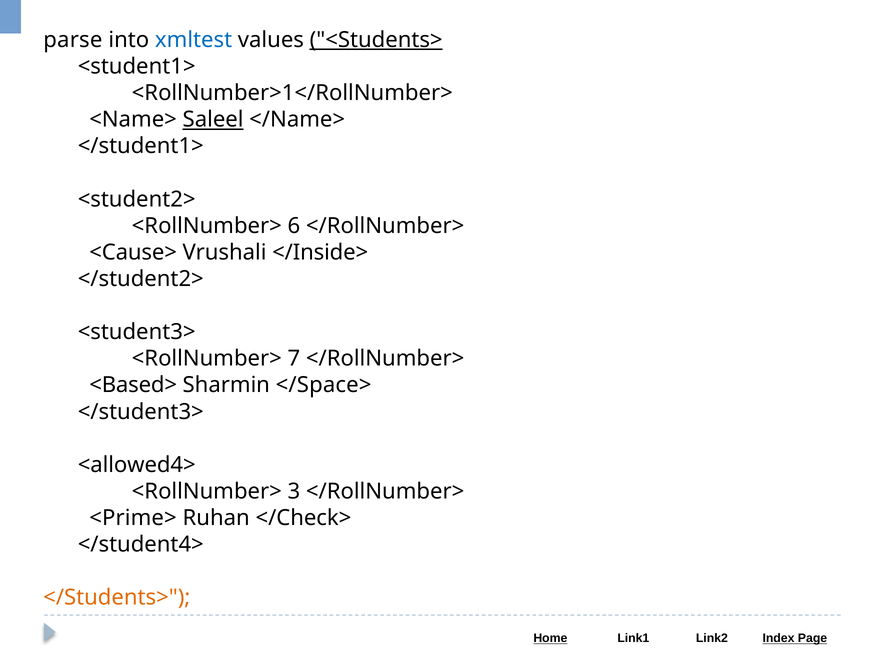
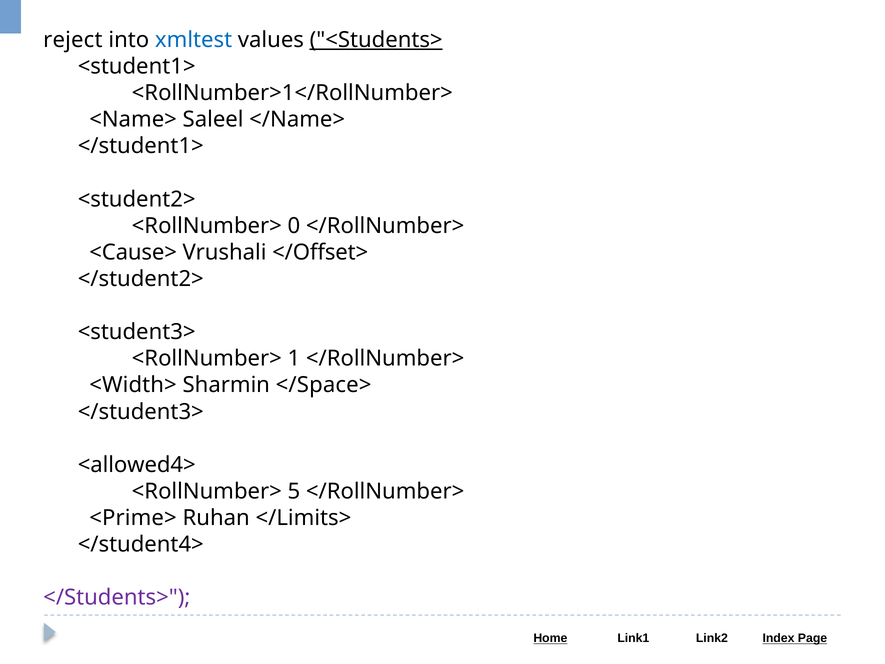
parse: parse -> reject (73, 40)
Saleel underline: present -> none (213, 120)
6: 6 -> 0 (294, 226)
</Inside>: </Inside> -> </Offset> (320, 252)
7: 7 -> 1 (294, 358)
<Based>: <Based> -> <Width> (133, 385)
3: 3 -> 5 (294, 491)
</Check>: </Check> -> </Limits> (303, 518)
</Students> colour: orange -> purple (117, 597)
